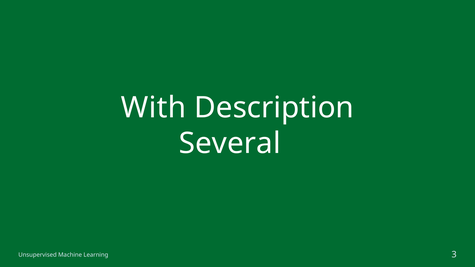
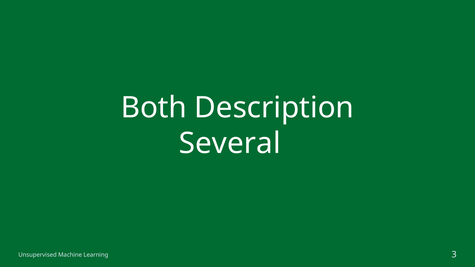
With: With -> Both (154, 108)
